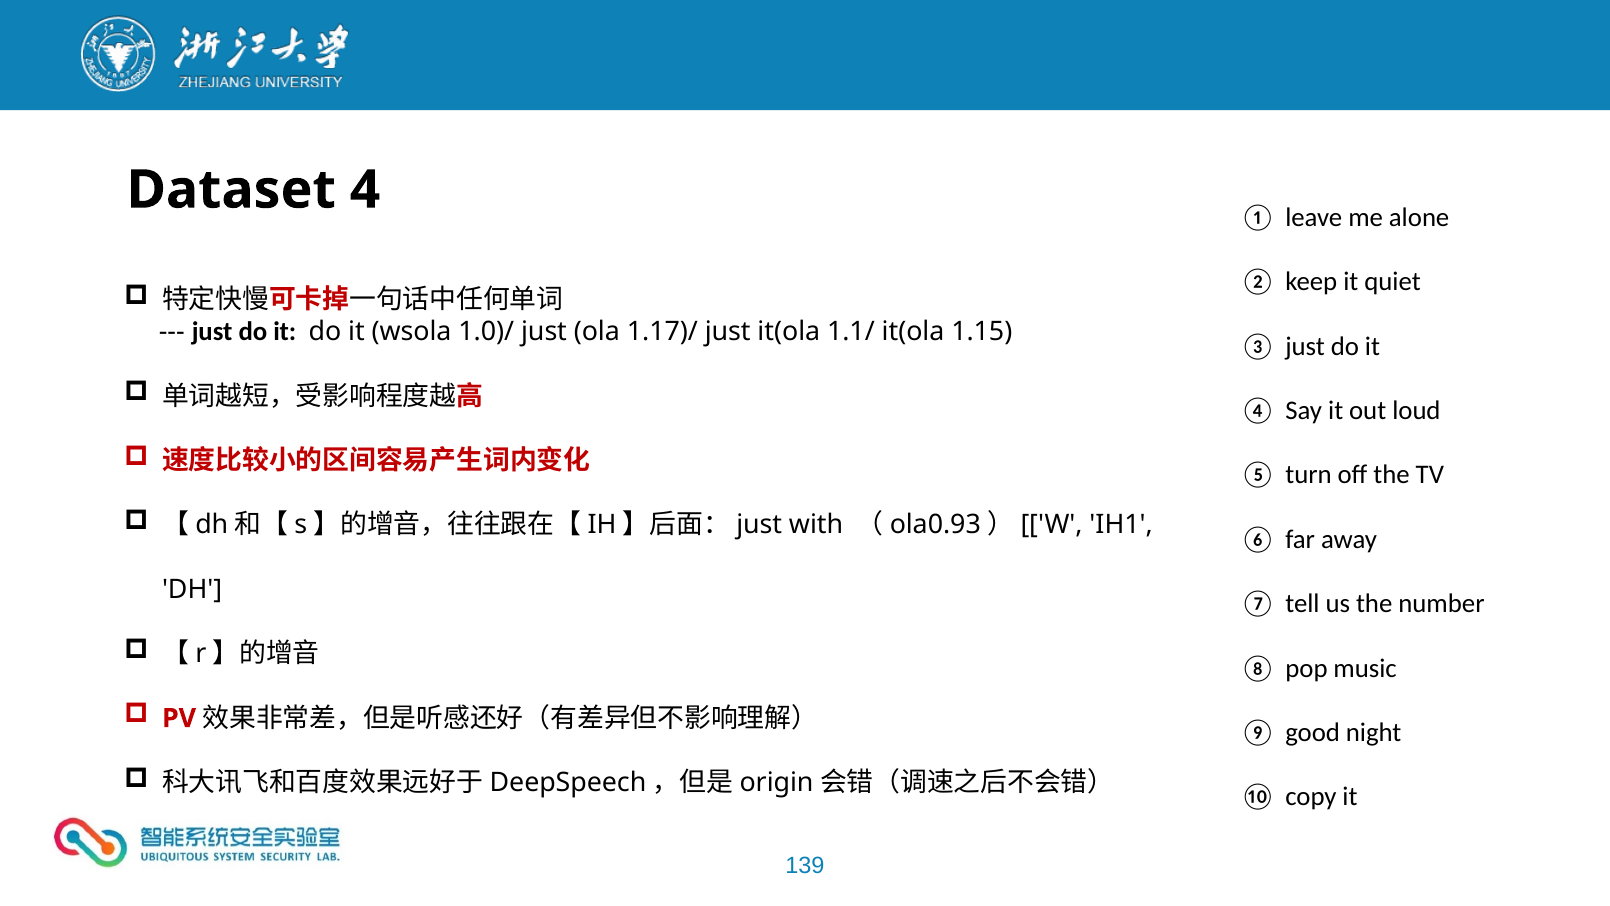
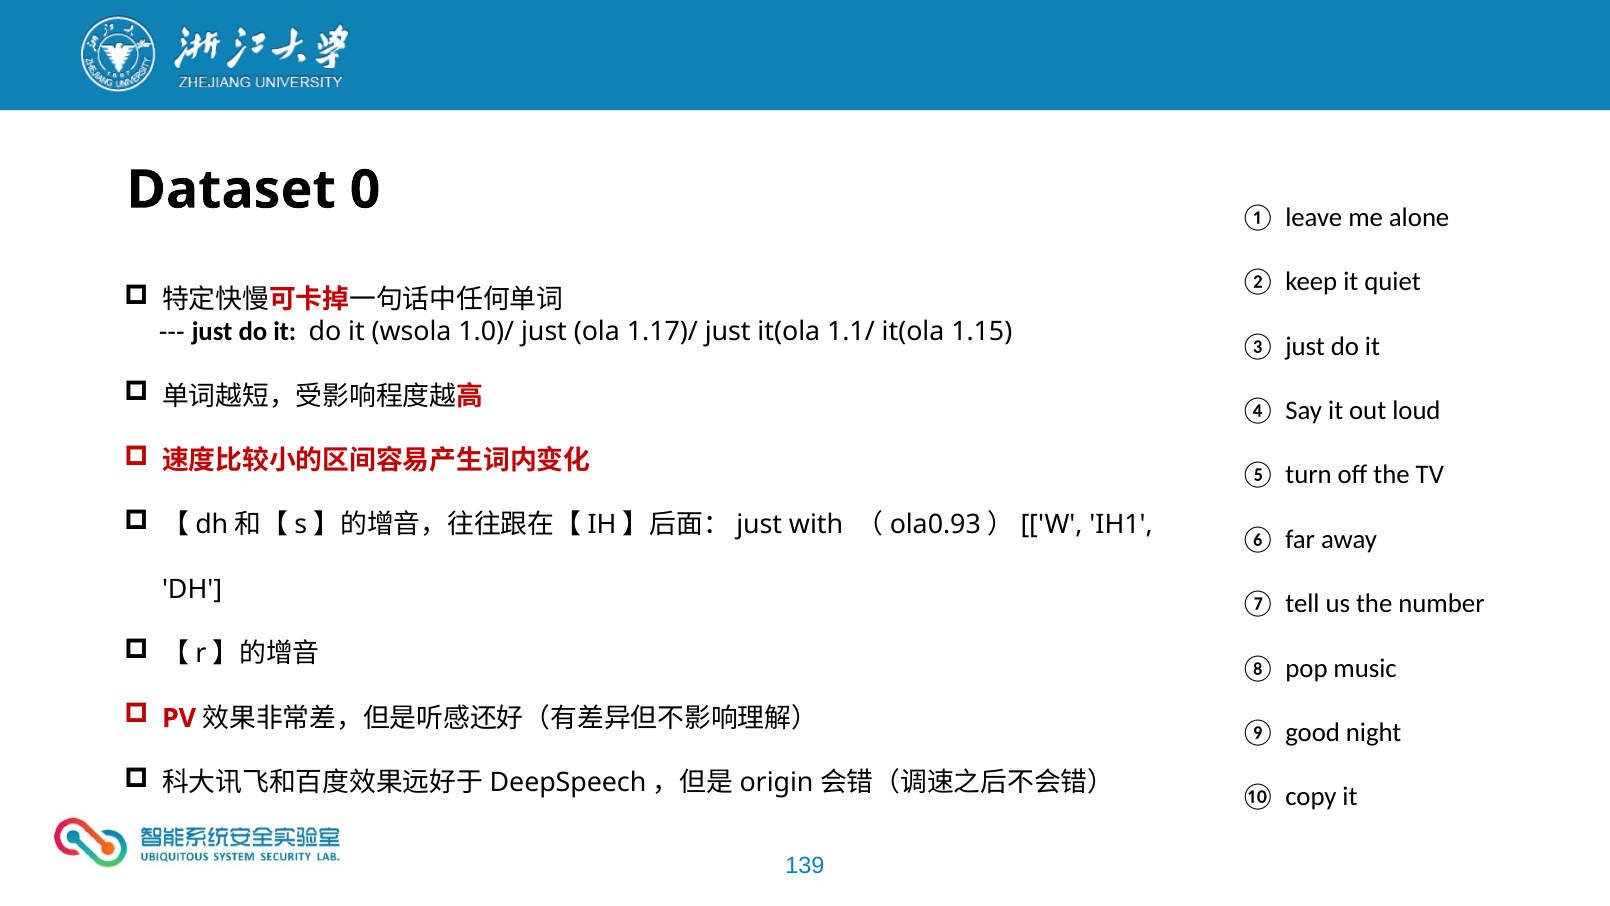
4: 4 -> 0 (365, 190)
